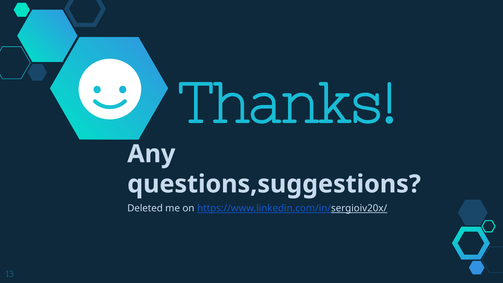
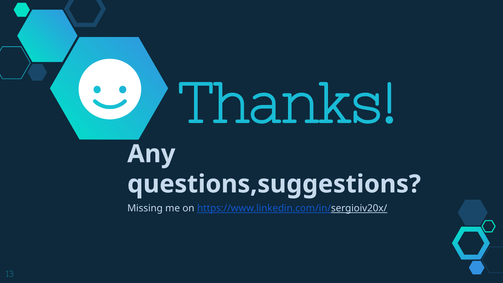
Deleted: Deleted -> Missing (145, 208)
